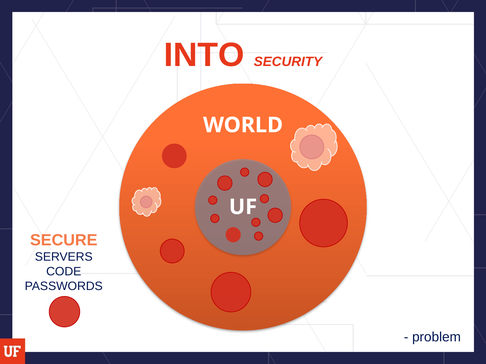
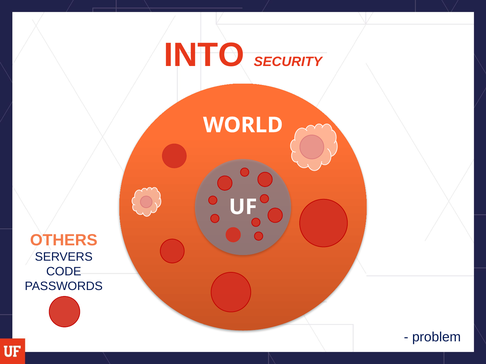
SECURE: SECURE -> OTHERS (64, 241)
